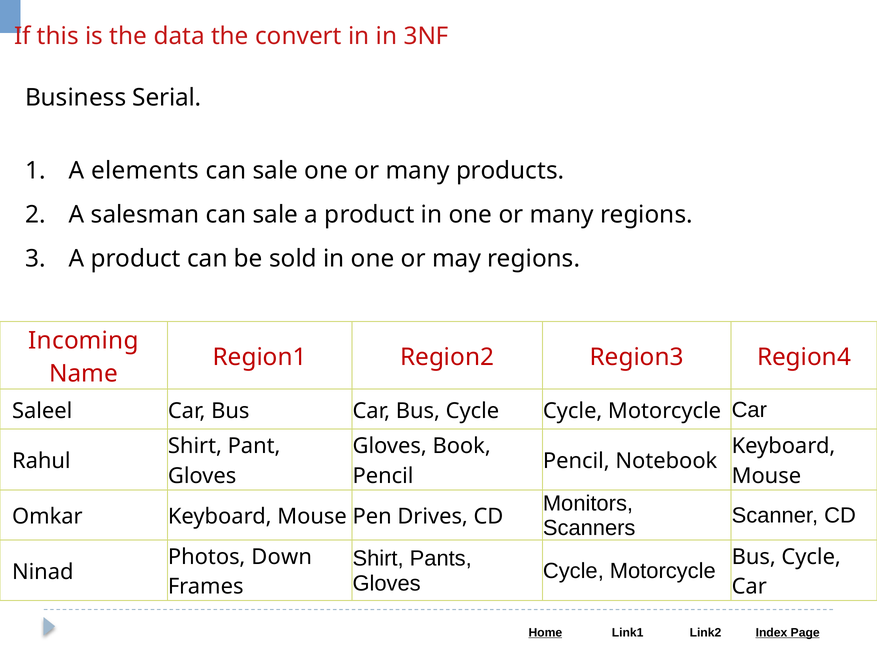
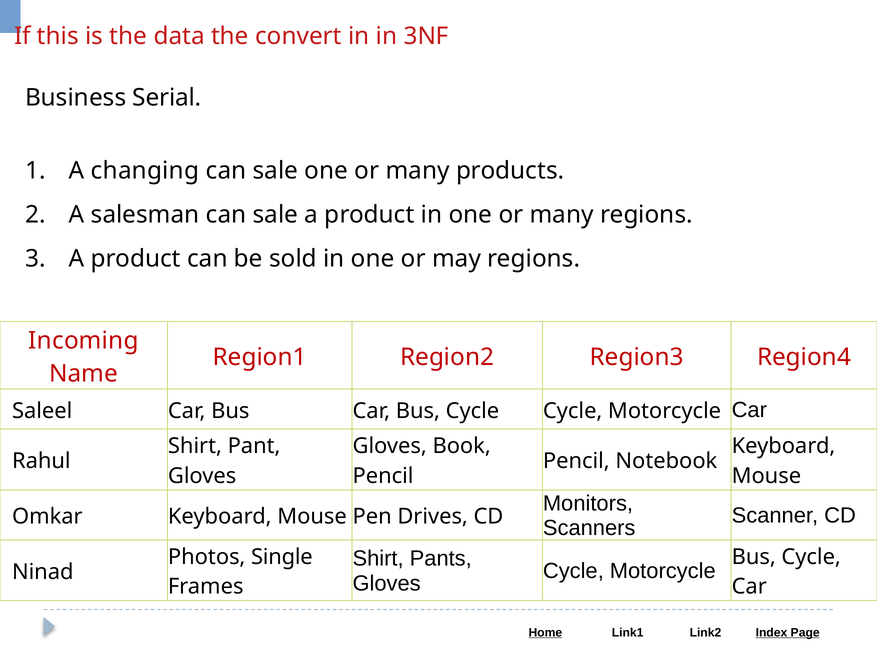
elements: elements -> changing (145, 171)
Down: Down -> Single (282, 557)
